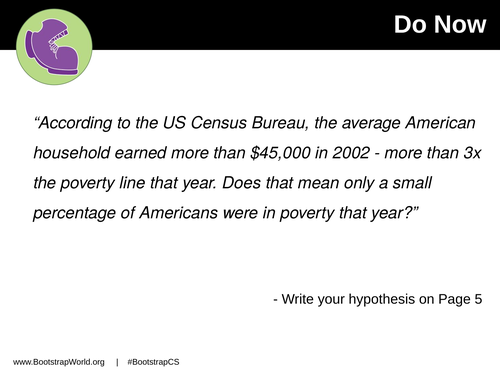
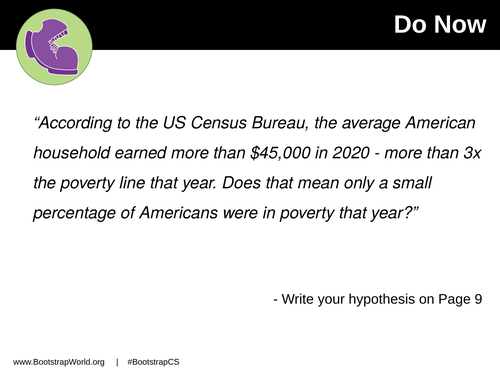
2002: 2002 -> 2020 (351, 153)
5: 5 -> 9 (478, 299)
